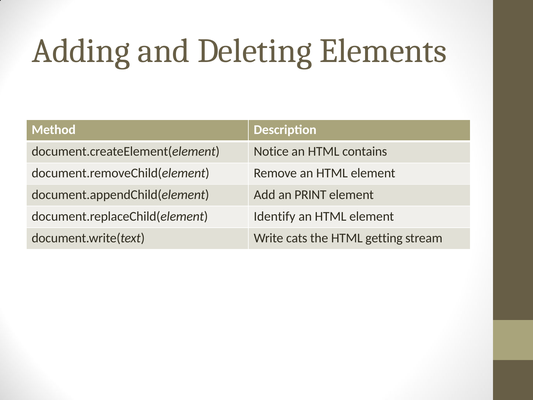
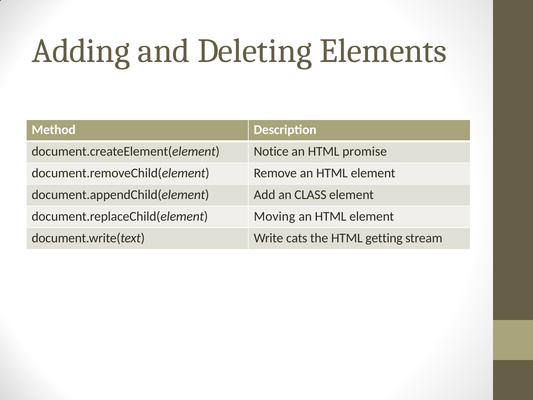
contains: contains -> promise (365, 151)
PRINT: PRINT -> CLASS (310, 195)
Identify: Identify -> Moving (275, 216)
